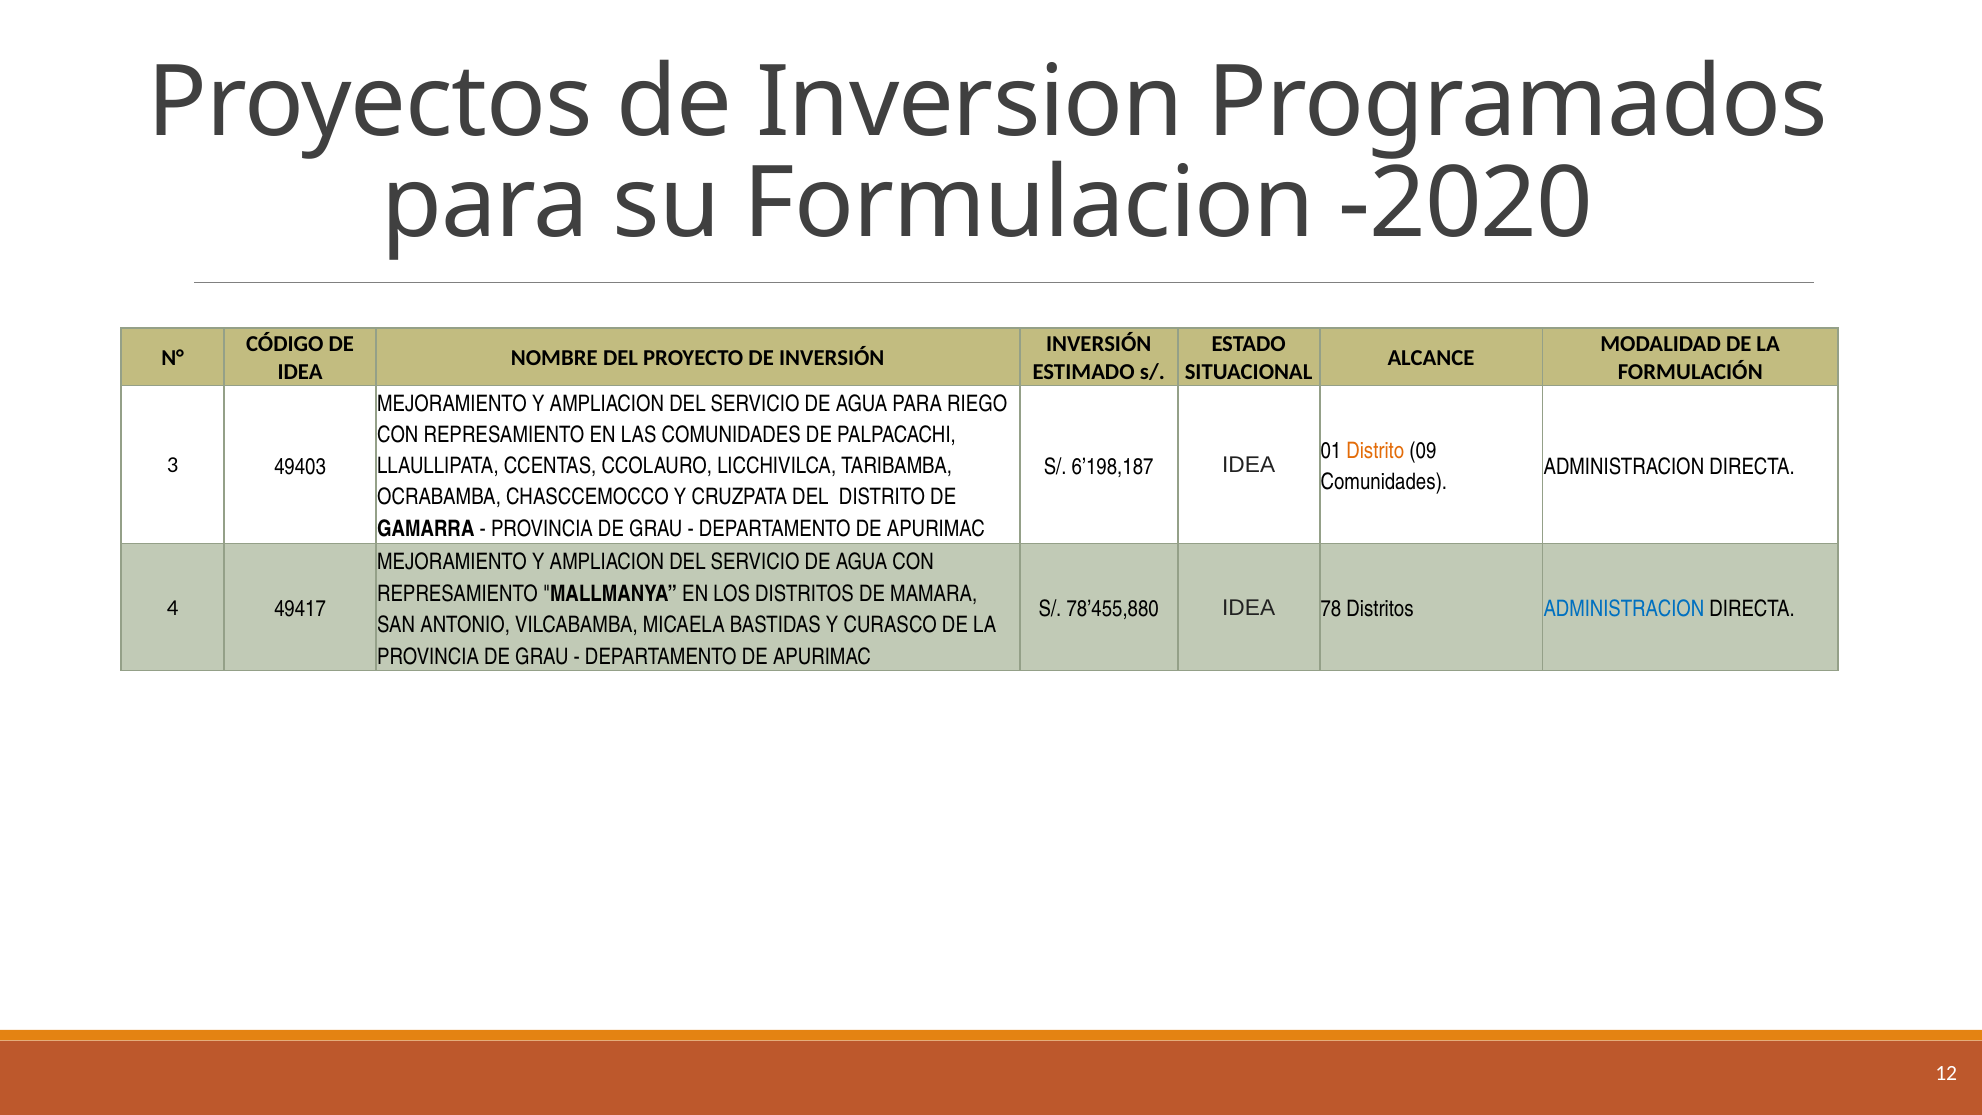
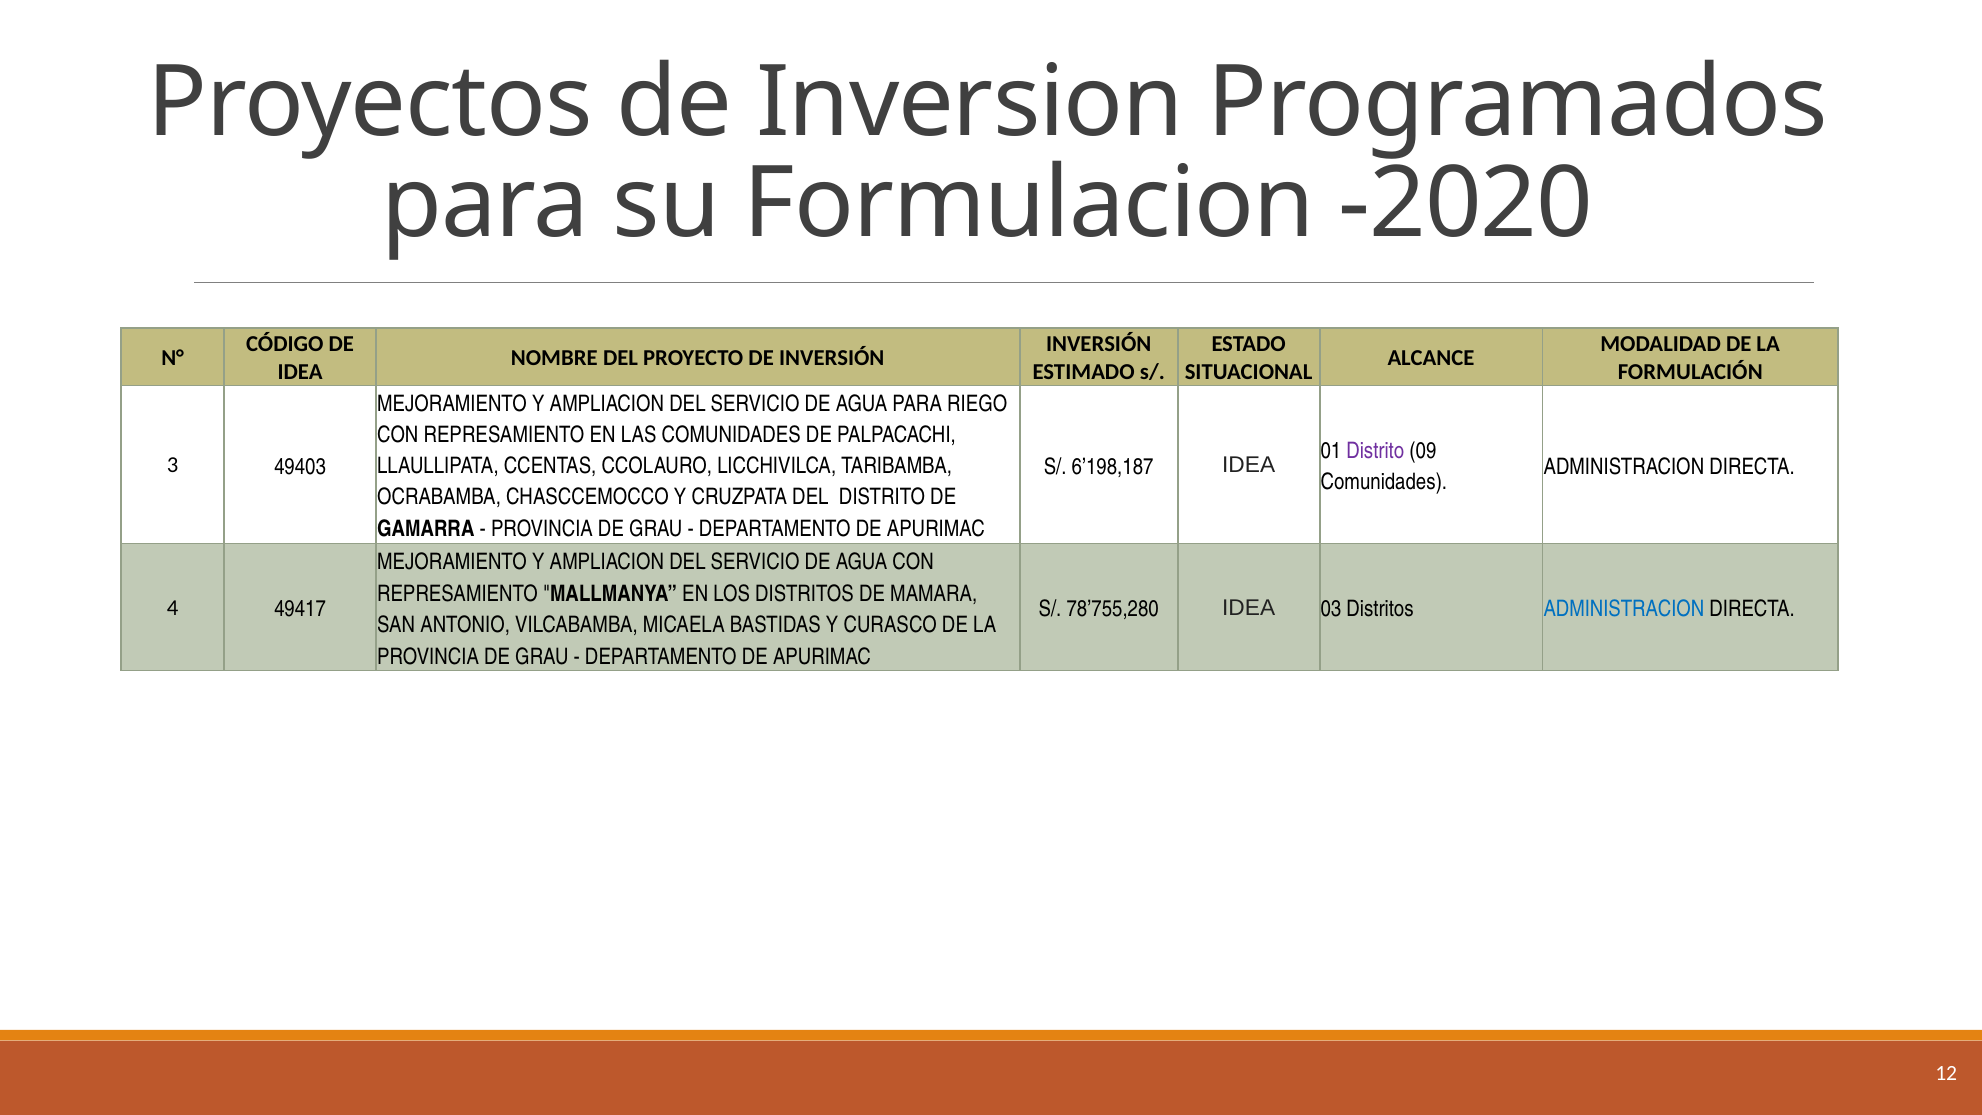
Distrito colour: orange -> purple (1375, 451)
78’455,880: 78’455,880 -> 78’755,280 (1113, 609)
78: 78 -> 03 (1331, 609)
